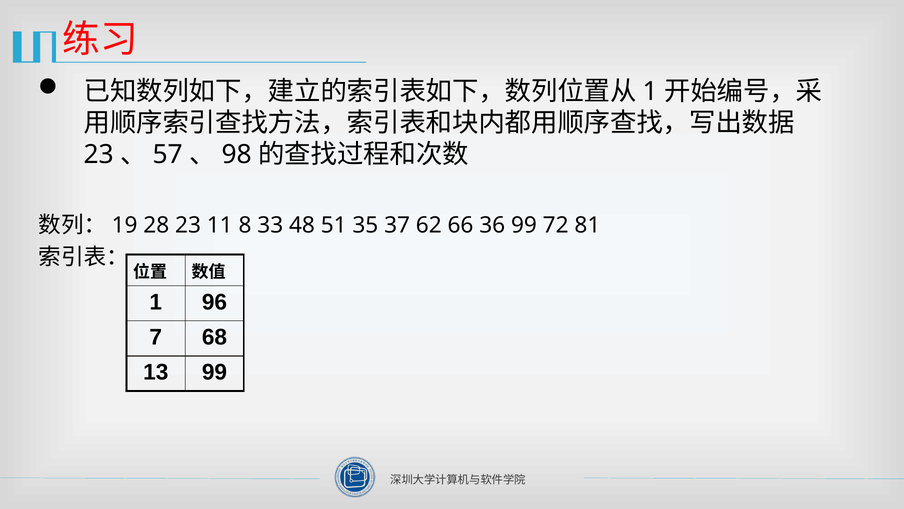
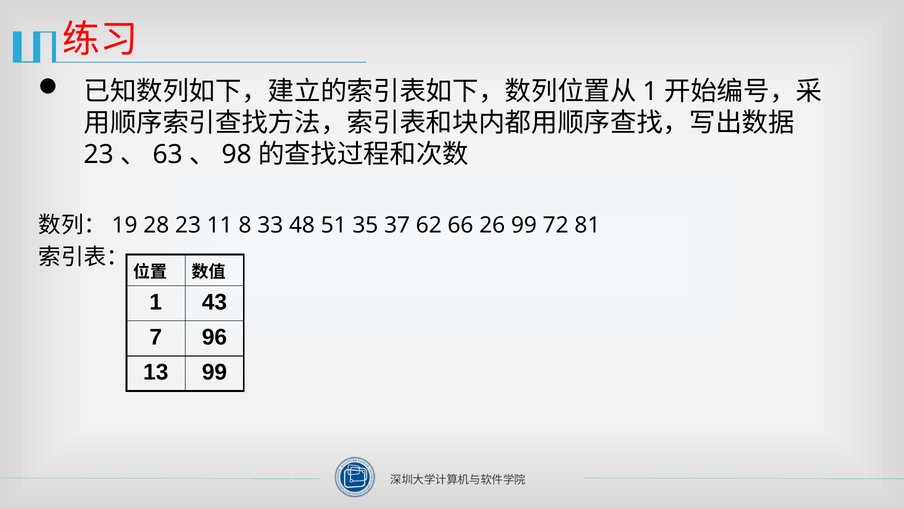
57: 57 -> 63 (168, 155)
36: 36 -> 26 (492, 225)
96: 96 -> 43 (214, 302)
68: 68 -> 96 (214, 337)
